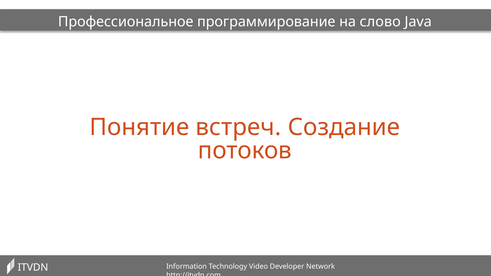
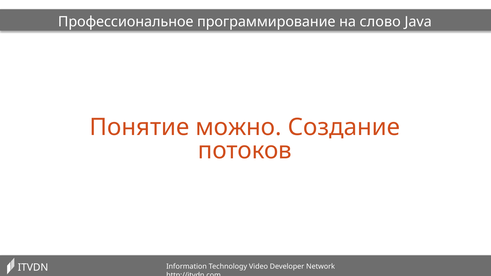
встреч: встреч -> можно (239, 127)
